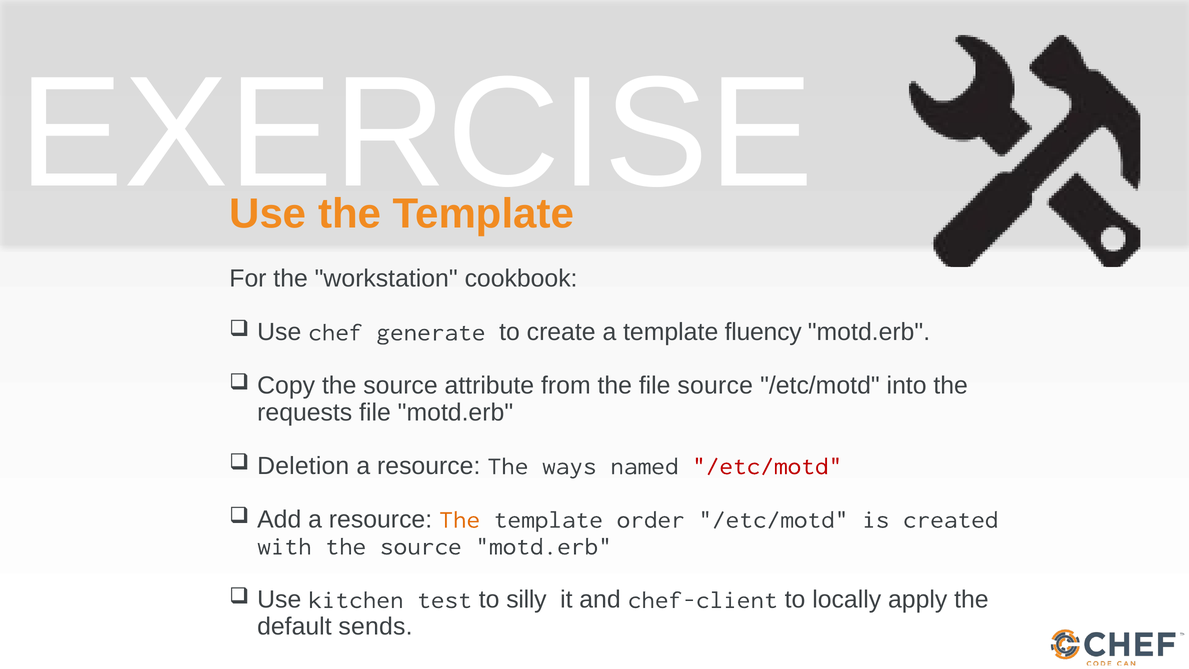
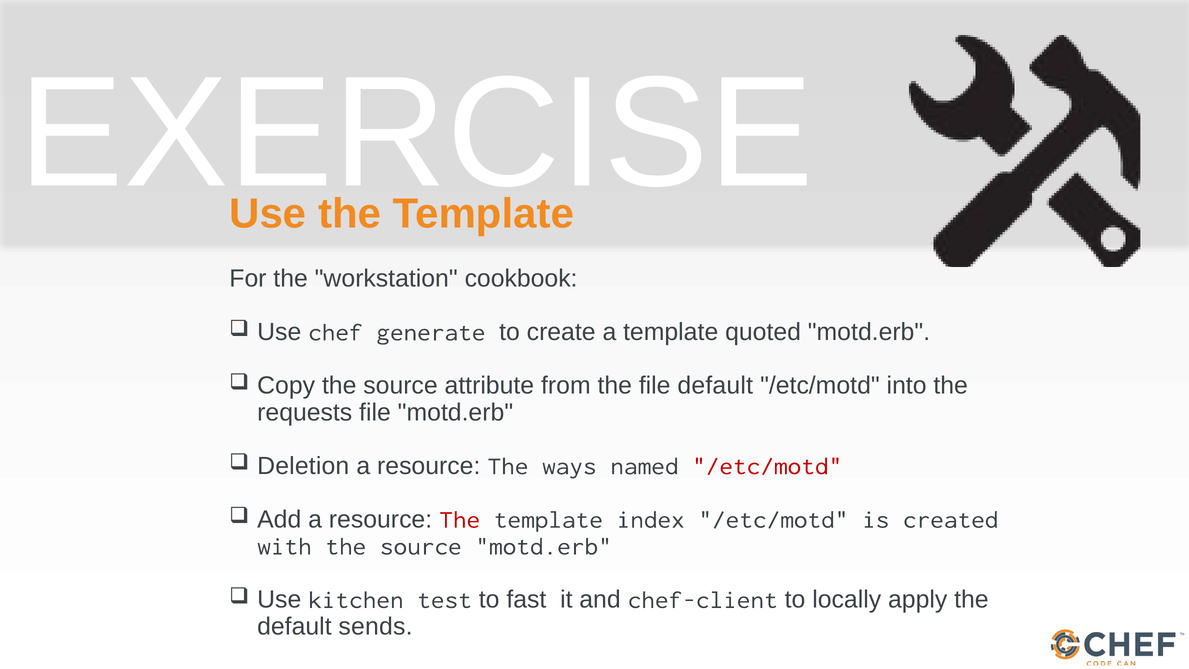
fluency: fluency -> quoted (763, 332)
file source: source -> default (715, 386)
The colour: orange -> red (460, 519)
order: order -> index (651, 519)
silly: silly -> fast (526, 600)
